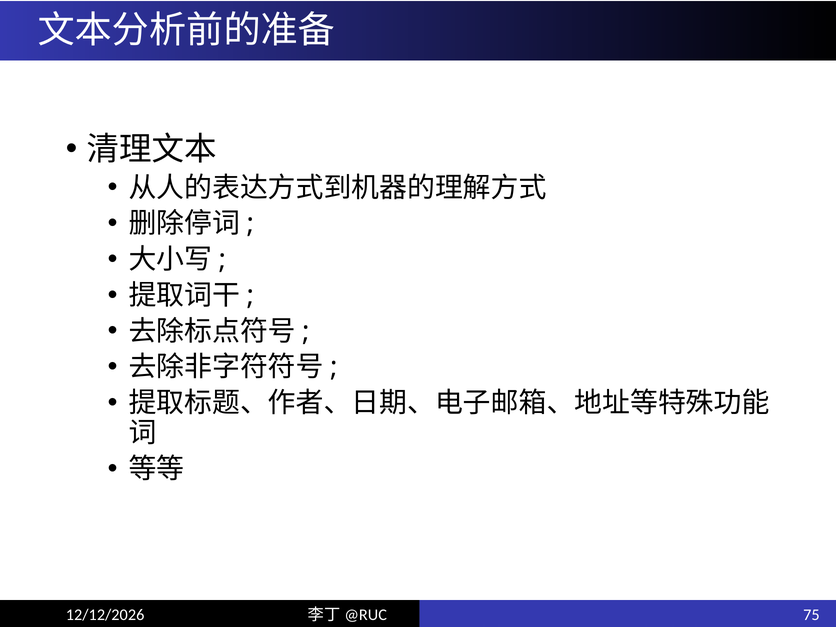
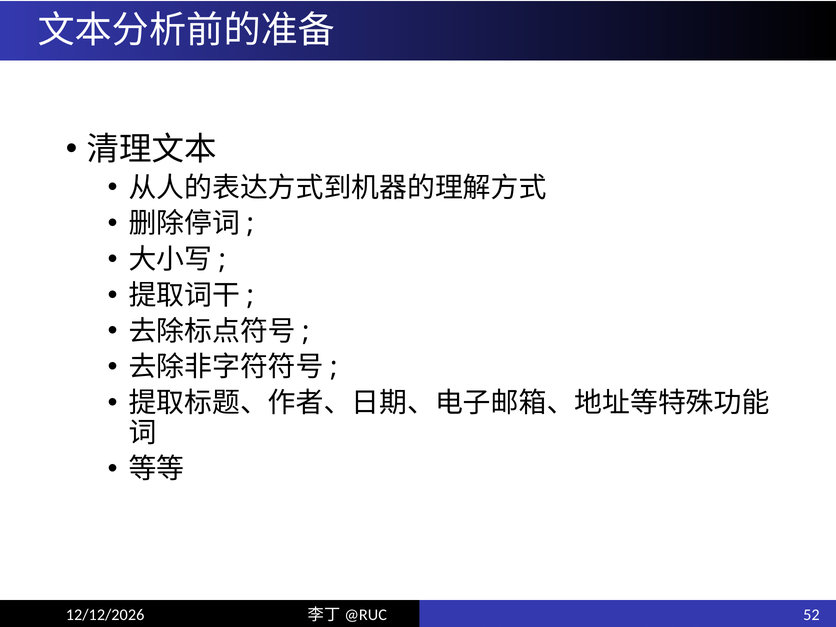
75: 75 -> 52 (811, 615)
